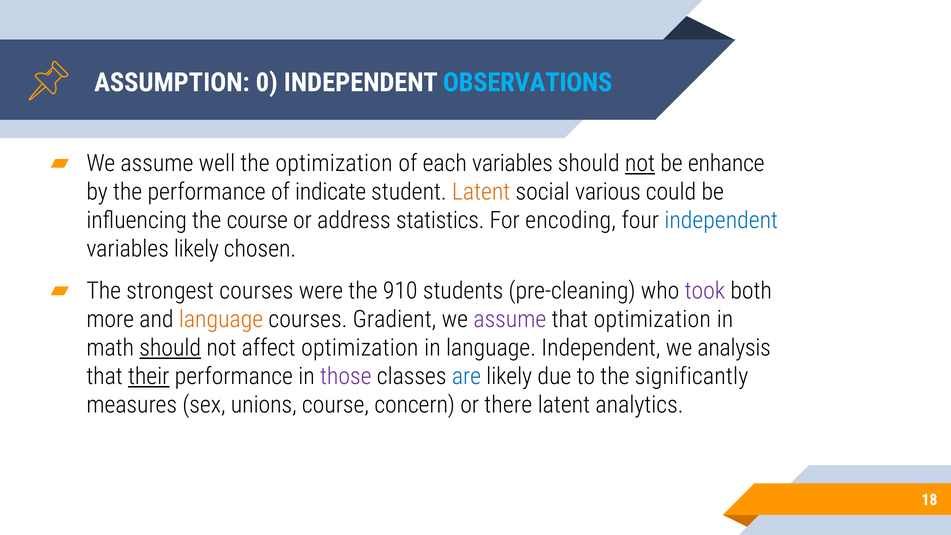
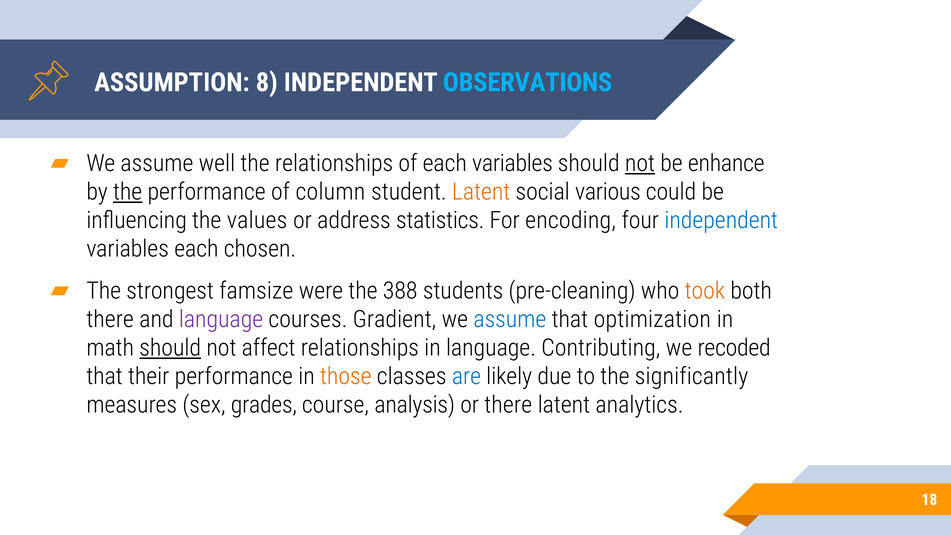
0: 0 -> 8 (267, 82)
the optimization: optimization -> relationships (334, 163)
the underline: none -> present (128, 192)
indicate: indicate -> column (330, 192)
the course: course -> values (257, 221)
variables likely: likely -> each (196, 249)
strongest courses: courses -> famsize (256, 291)
910: 910 -> 388 (400, 291)
took colour: purple -> orange (705, 291)
more: more -> there (110, 319)
language colour: orange -> purple (221, 319)
assume colour: purple -> blue (510, 319)
affect optimization: optimization -> relationships (360, 348)
language Independent: Independent -> Contributing (601, 348)
analysis: analysis -> recoded (734, 348)
their underline: present -> none (149, 376)
those colour: purple -> orange (346, 376)
unions: unions -> grades (264, 405)
concern: concern -> analysis (415, 405)
